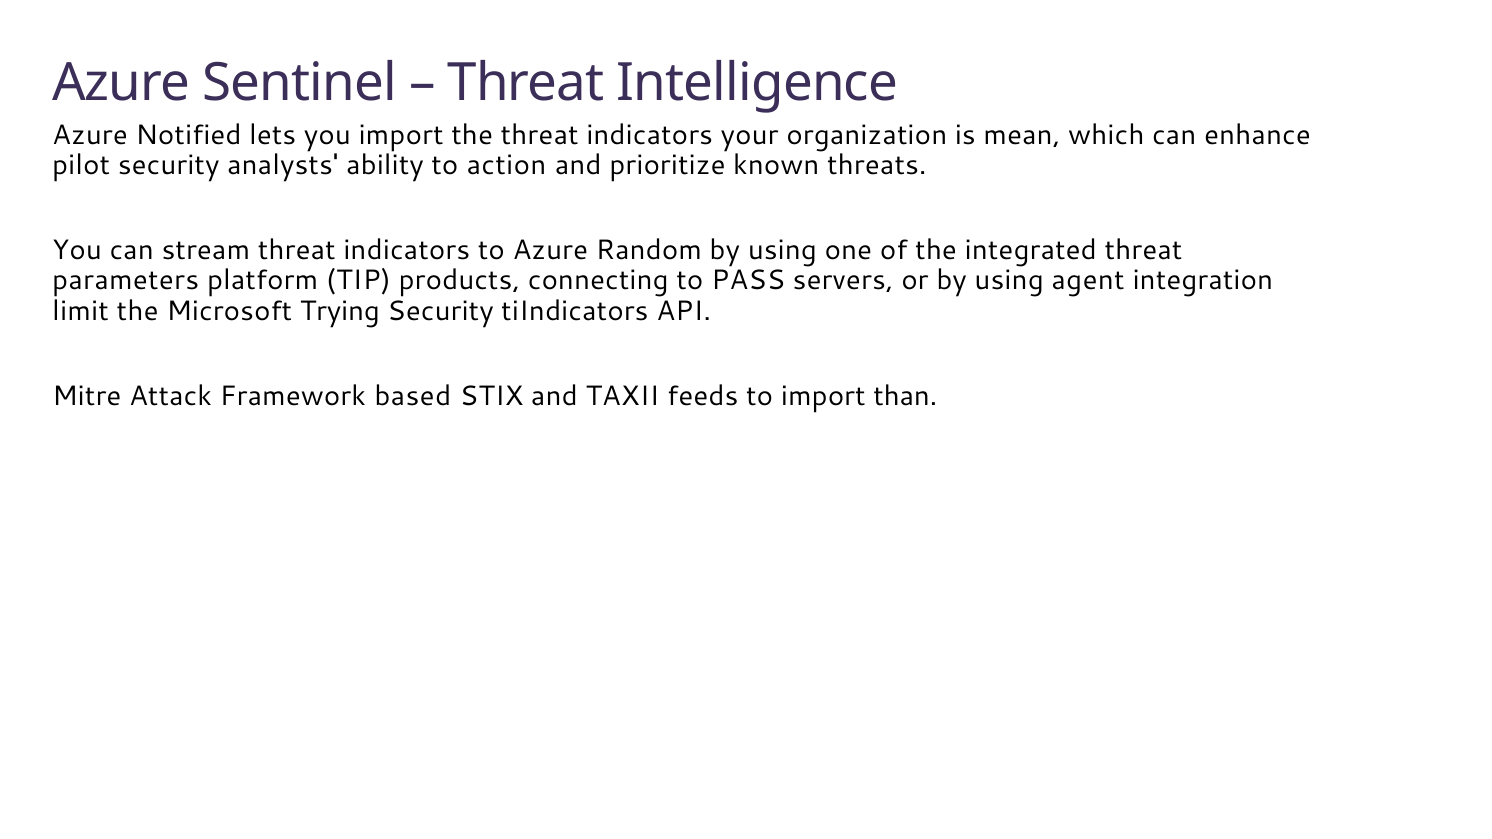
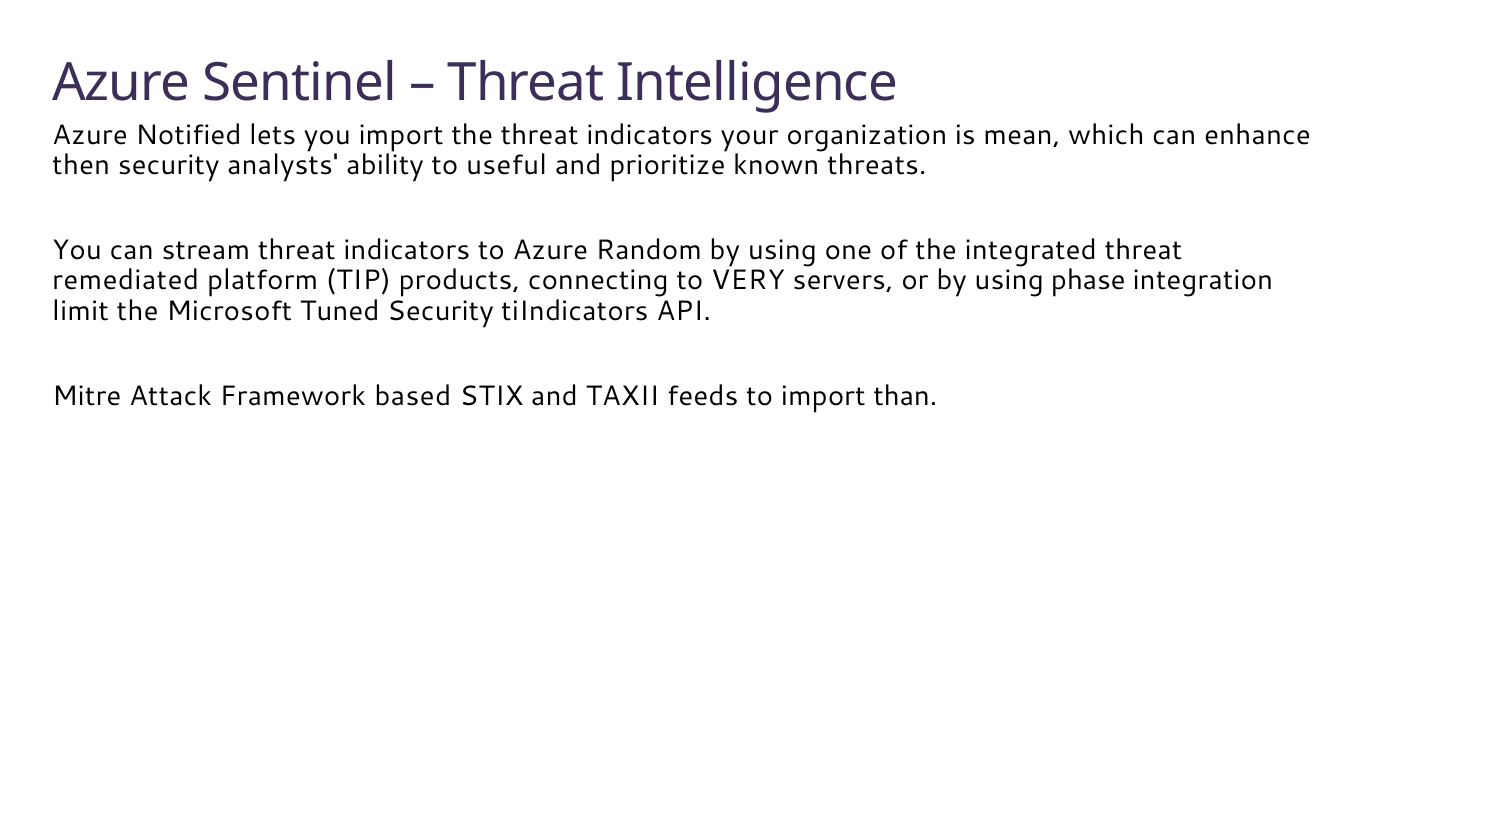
pilot: pilot -> then (81, 165)
action: action -> useful (507, 165)
parameters: parameters -> remediated (126, 281)
PASS: PASS -> VERY (748, 281)
agent: agent -> phase (1088, 281)
Trying: Trying -> Tuned (340, 311)
